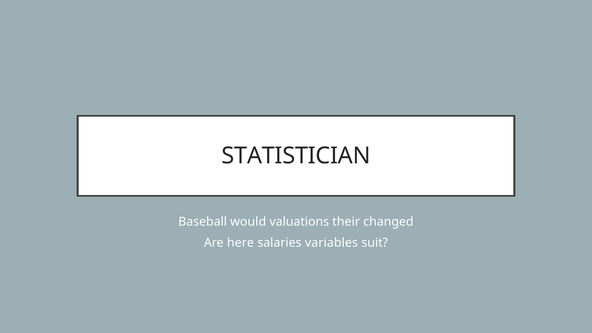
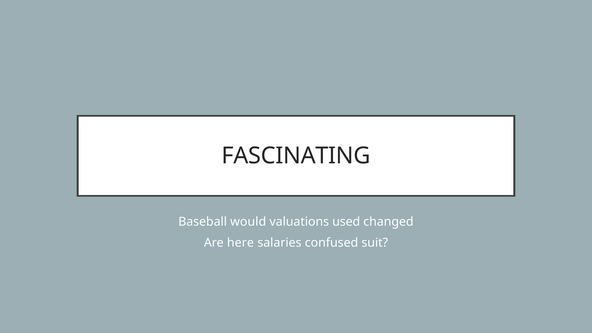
STATISTICIAN: STATISTICIAN -> FASCINATING (296, 156)
their: their -> used (346, 222)
variables: variables -> confused (332, 243)
